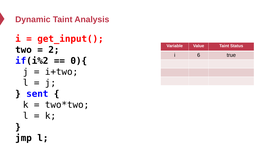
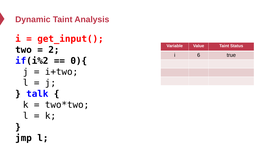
sent: sent -> talk (37, 94)
